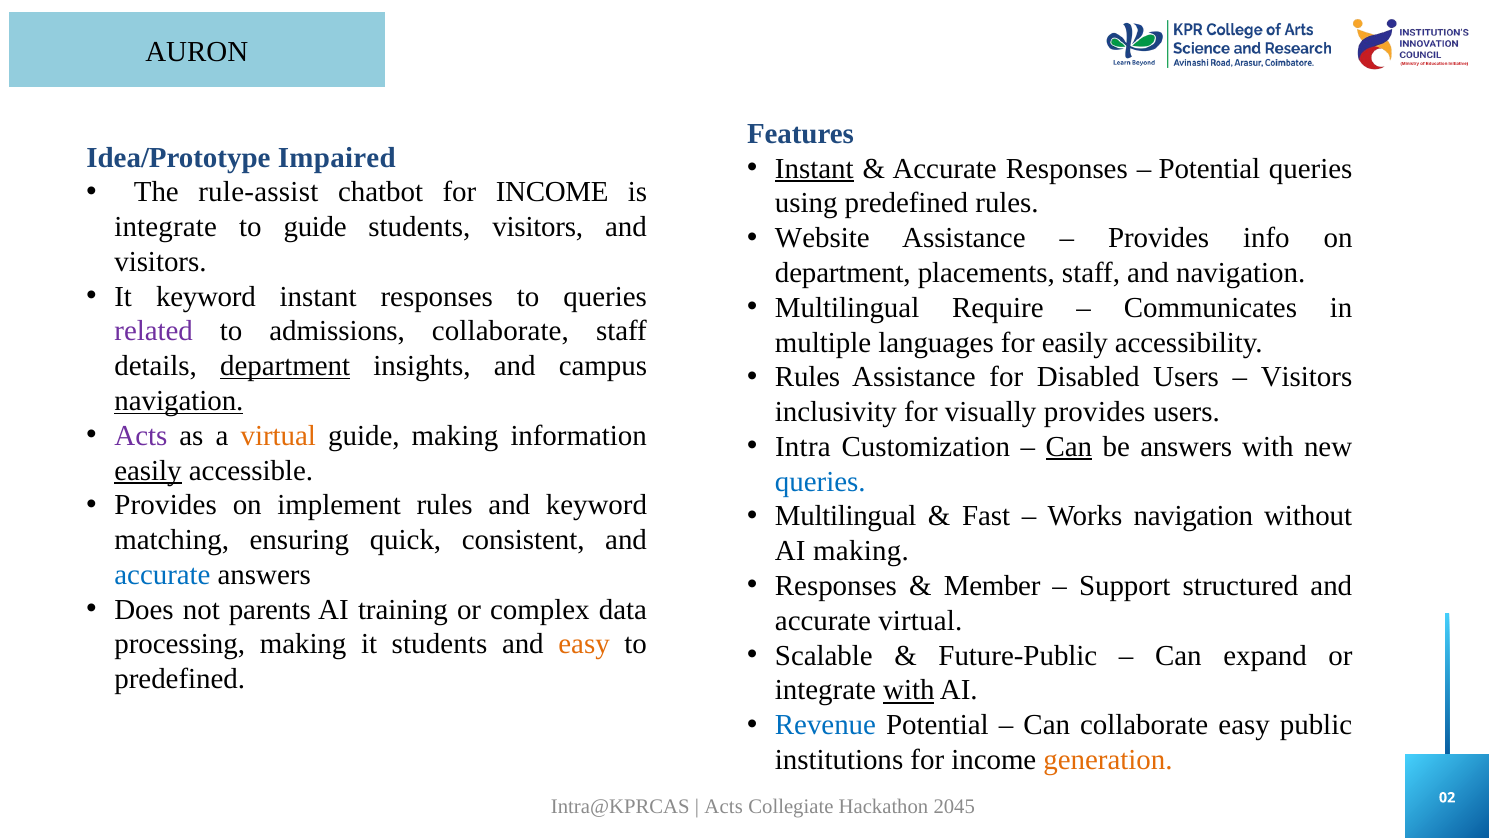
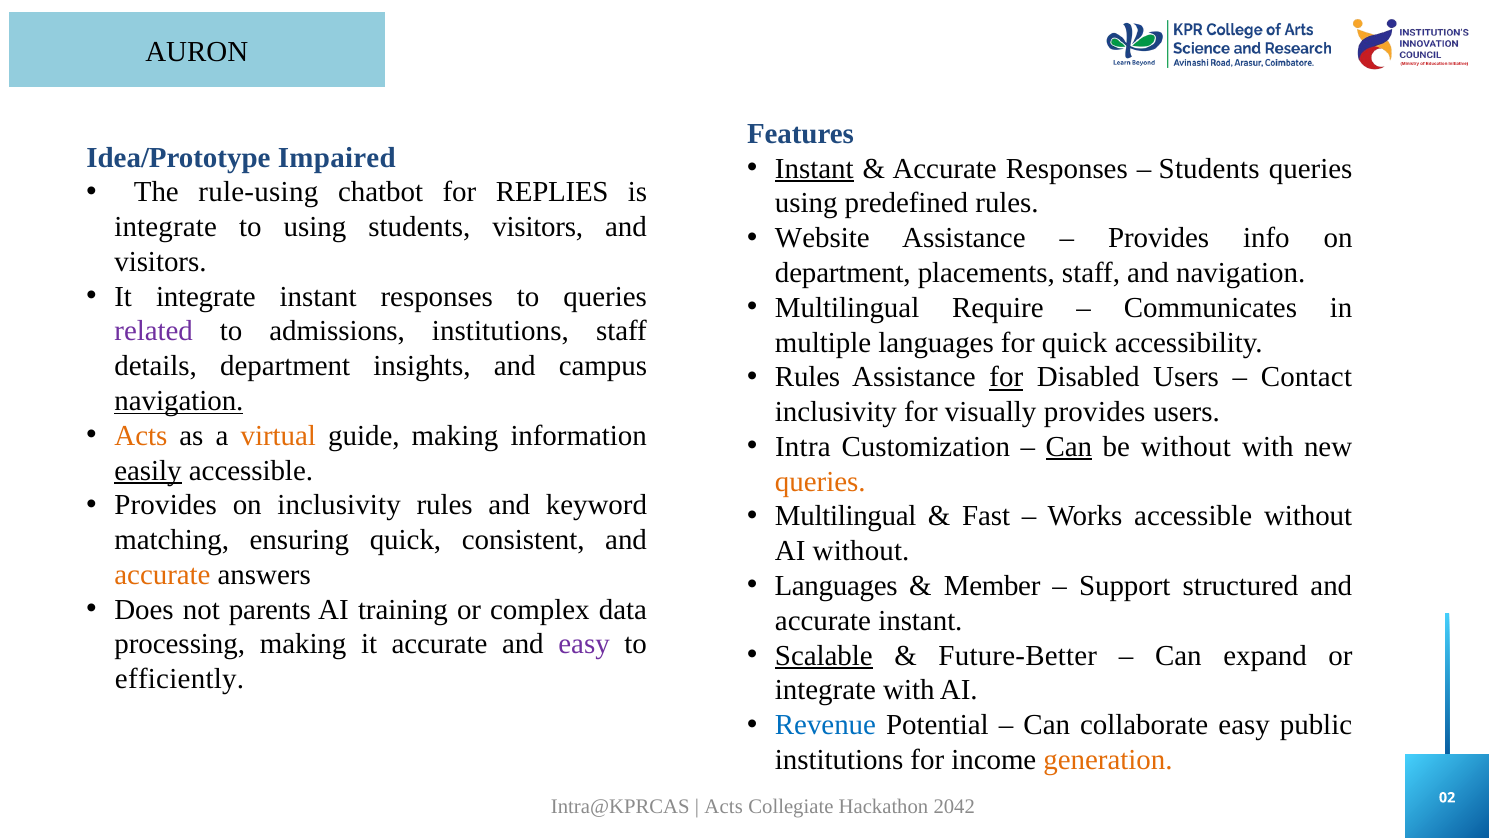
Potential: Potential -> Students (1209, 168)
rule-assist: rule-assist -> rule-using (258, 192)
chatbot for INCOME: INCOME -> REPLIES (552, 192)
to guide: guide -> using (315, 227)
It keyword: keyword -> integrate (206, 296)
admissions collaborate: collaborate -> institutions (500, 331)
for easily: easily -> quick (1075, 342)
department underline: present -> none (285, 366)
for underline: none -> present (1006, 377)
Visitors: Visitors -> Contact (1306, 377)
Acts colour: purple -> orange (141, 436)
be answers: answers -> without (1186, 447)
queries colour: blue -> orange (820, 481)
on implement: implement -> inclusivity (339, 505)
Works navigation: navigation -> accessible (1193, 516)
AI making: making -> without (861, 551)
accurate colour: blue -> orange (162, 575)
Responses: Responses -> Languages (836, 586)
accurate virtual: virtual -> instant (920, 620)
it students: students -> accurate (440, 644)
easy colour: orange -> purple (584, 644)
Scalable underline: none -> present (824, 655)
Future-Public: Future-Public -> Future-Better (1018, 655)
predefined: predefined -> efficiently (180, 679)
with underline: present -> none (909, 690)
2045: 2045 -> 2042 (954, 806)
